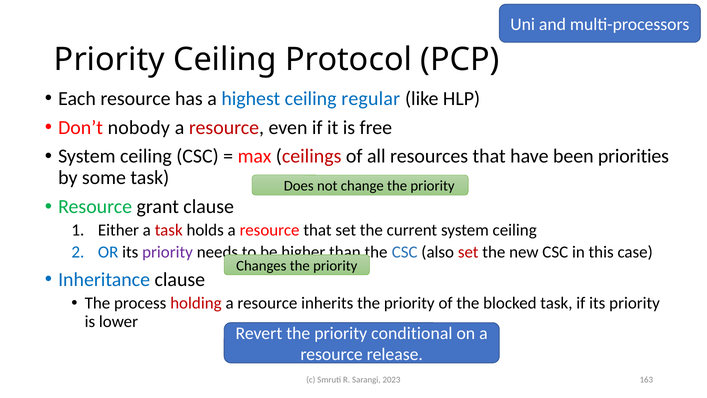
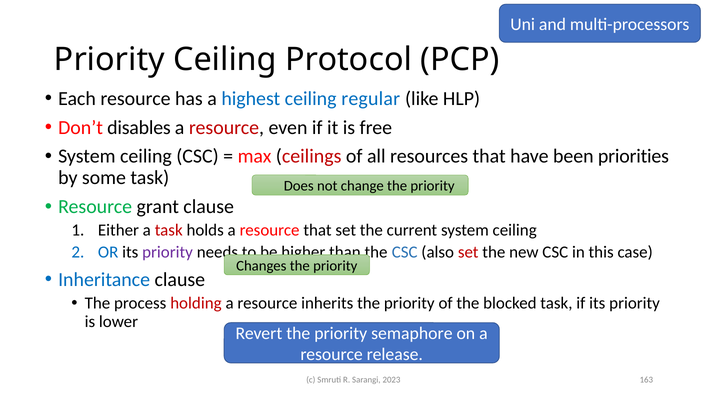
nobody: nobody -> disables (139, 127)
conditional: conditional -> semaphore (412, 333)
